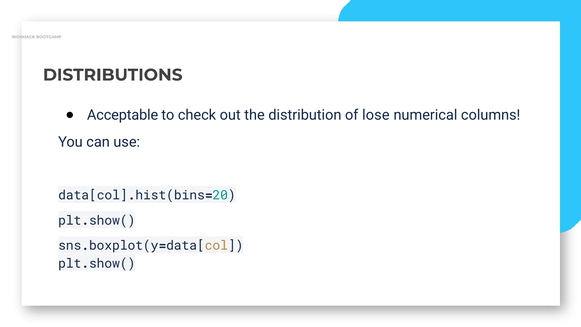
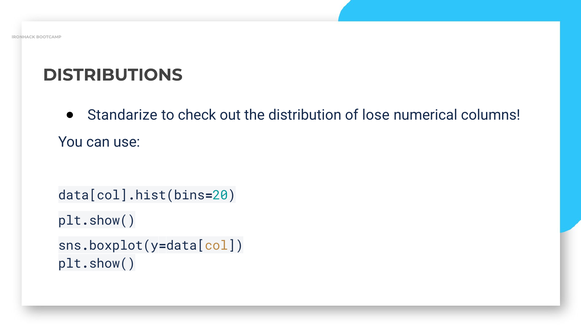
Acceptable: Acceptable -> Standarize (122, 115)
